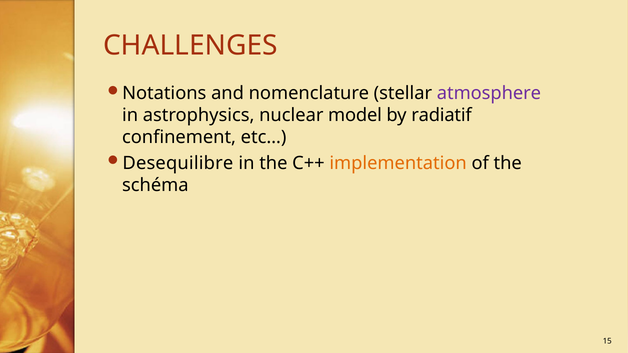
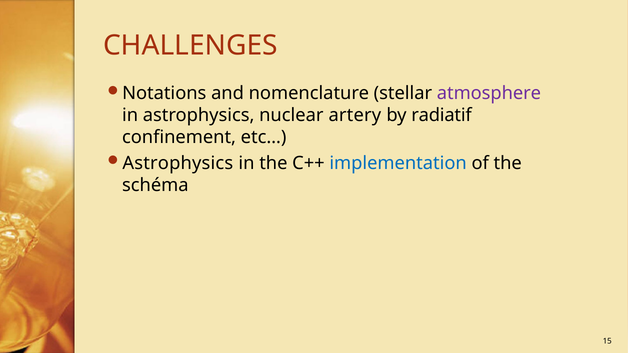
model: model -> artery (355, 115)
Desequilibre: Desequilibre -> Astrophysics (178, 163)
implementation colour: orange -> blue (398, 163)
